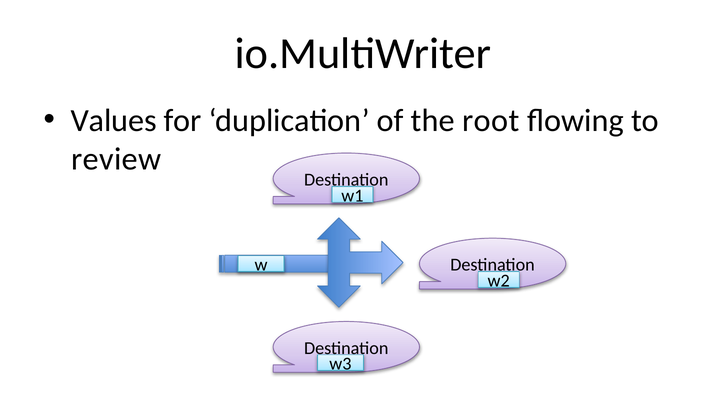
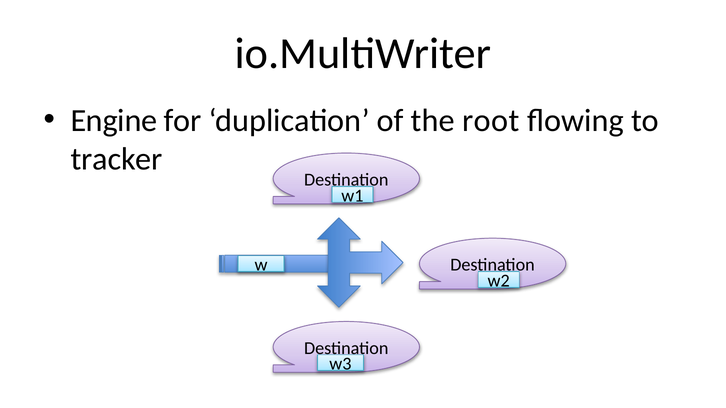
Values: Values -> Engine (114, 121)
review: review -> tracker (117, 159)
